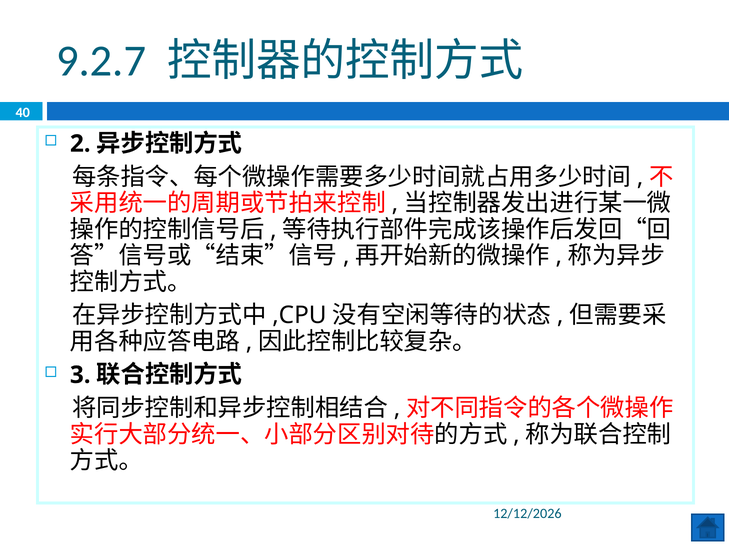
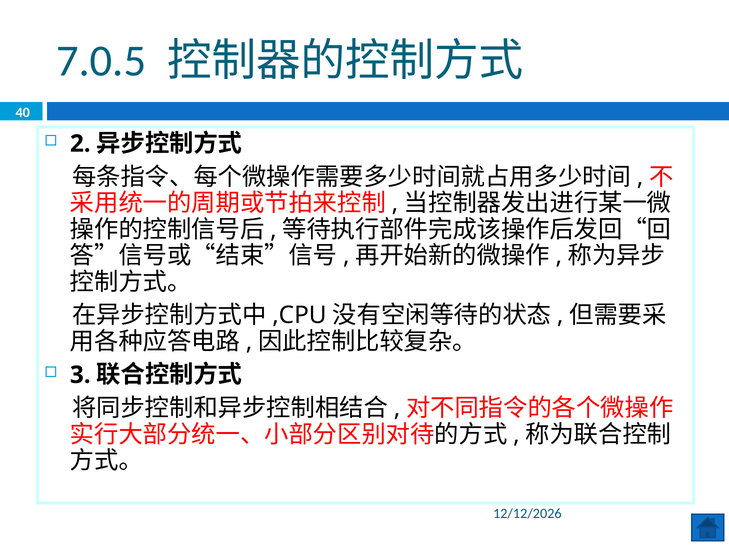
9.2.7: 9.2.7 -> 7.0.5 (101, 61)
